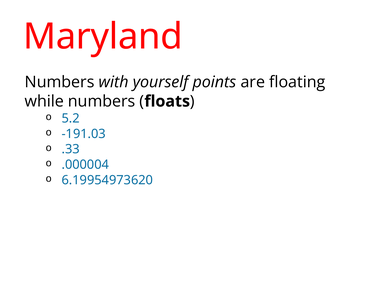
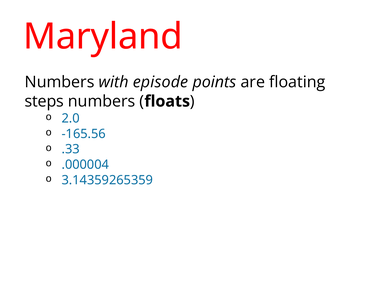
yourself: yourself -> episode (160, 82)
while: while -> steps (44, 101)
5.2: 5.2 -> 2.0 (71, 118)
-191.03: -191.03 -> -165.56 (84, 134)
6.19954973620: 6.19954973620 -> 3.14359265359 (107, 180)
